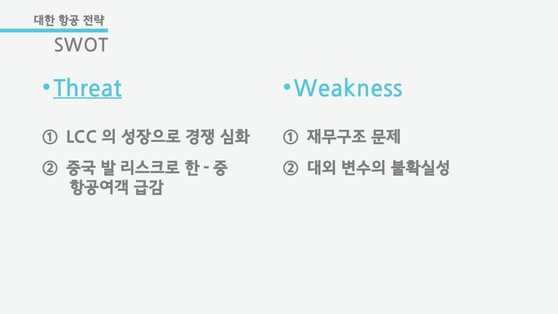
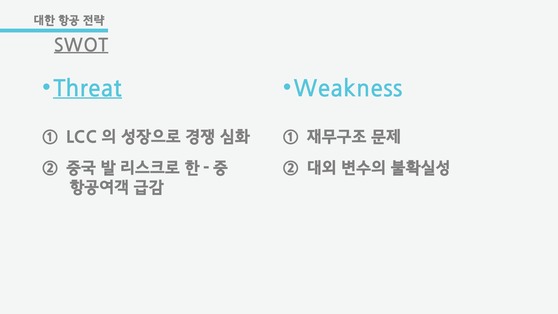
SWOT underline: none -> present (81, 45)
